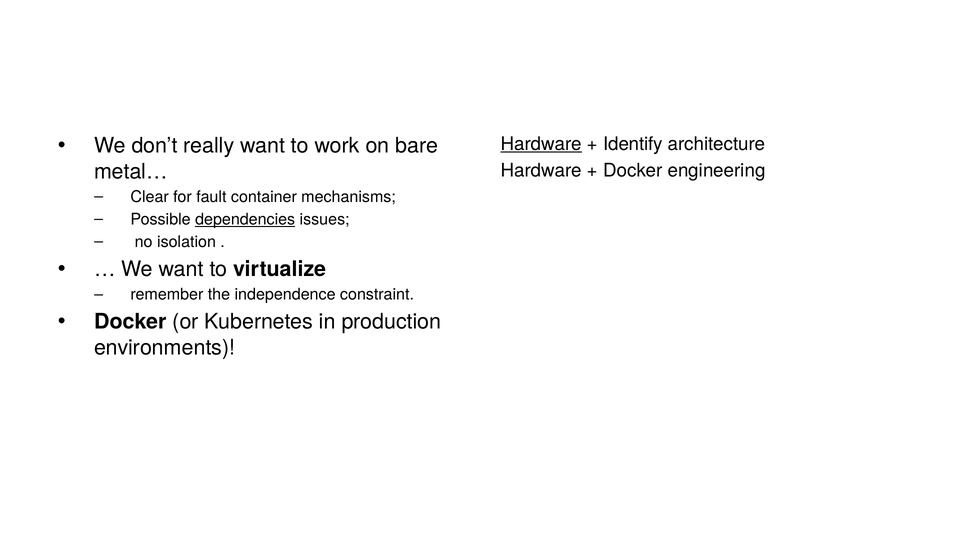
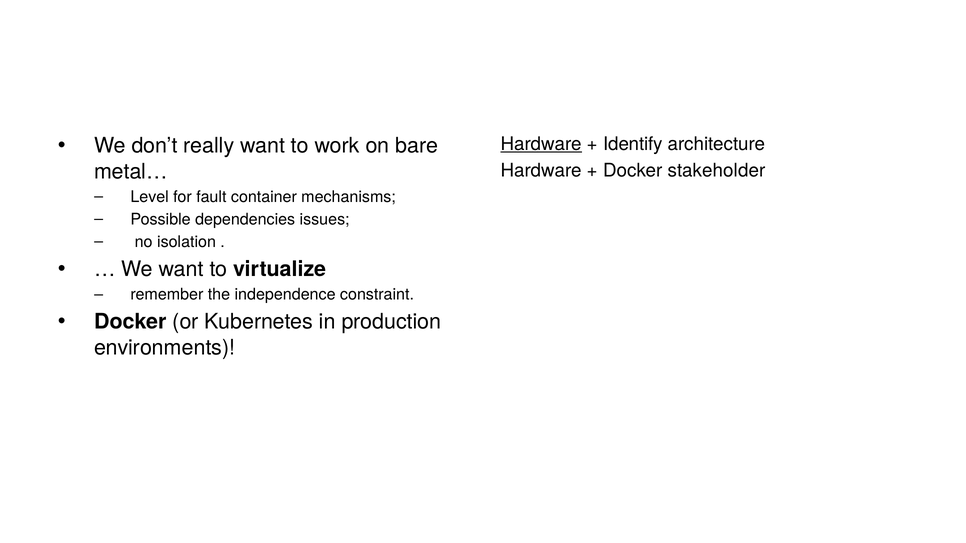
engineering: engineering -> stakeholder (717, 171)
Clear: Clear -> Level (150, 197)
dependencies underline: present -> none (245, 220)
